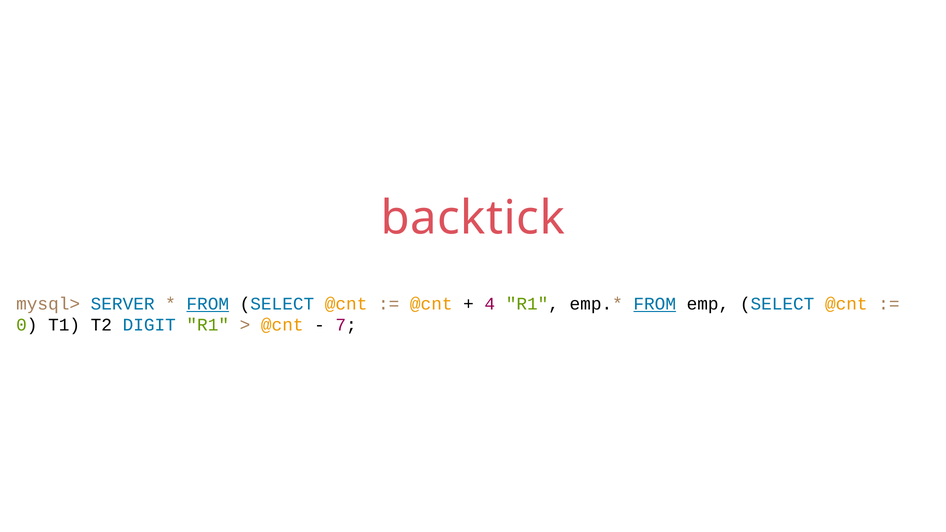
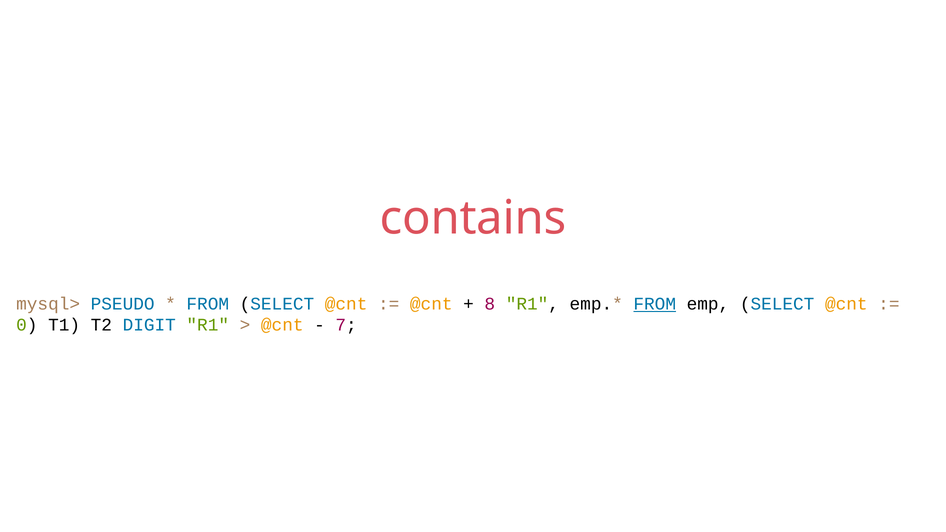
backtick: backtick -> contains (473, 218)
SERVER: SERVER -> PSEUDO (123, 304)
FROM underline: present -> none (208, 304)
4: 4 -> 8 (490, 304)
